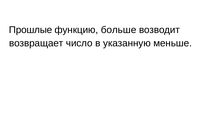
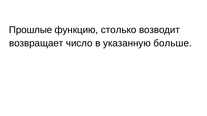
больше: больше -> столько (119, 30)
меньше: меньше -> больше (173, 43)
